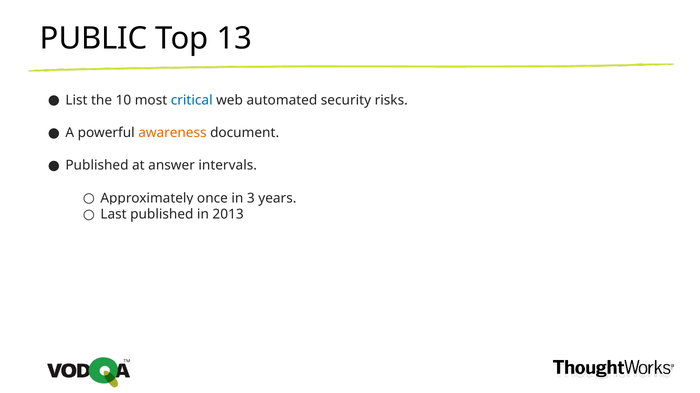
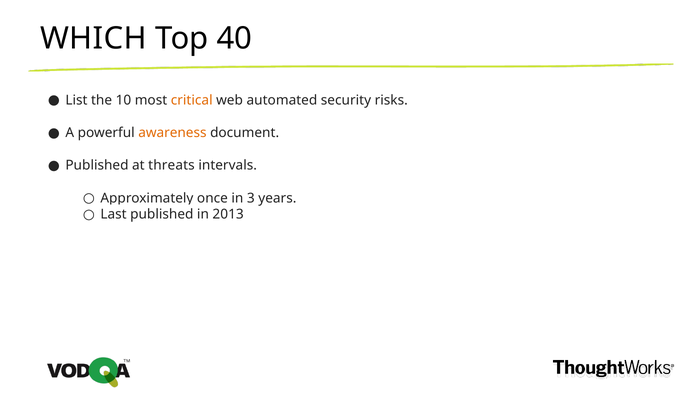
PUBLIC: PUBLIC -> WHICH (93, 39)
13: 13 -> 40 (234, 39)
critical colour: blue -> orange (192, 100)
answer: answer -> threats (172, 166)
